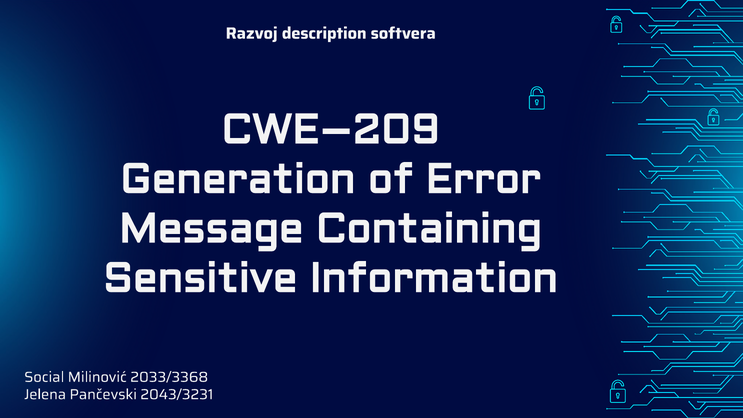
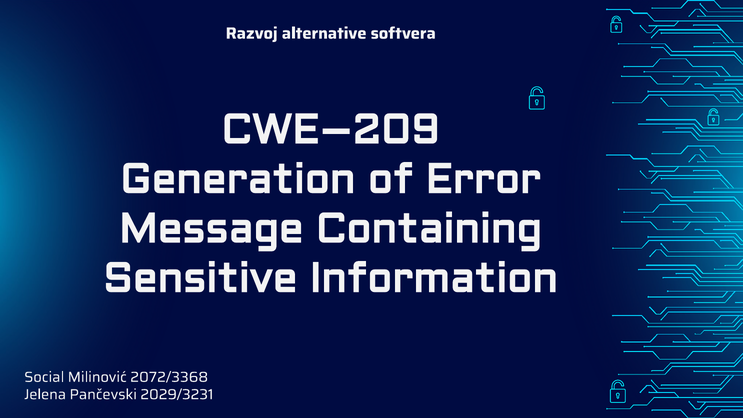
description: description -> alternative (324, 33)
2033/3368: 2033/3368 -> 2072/3368 (169, 377)
2043/3231: 2043/3231 -> 2029/3231 (177, 394)
